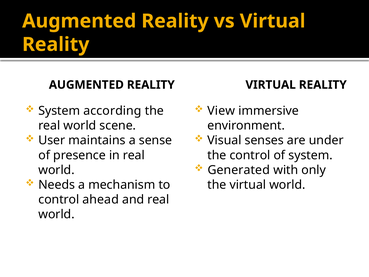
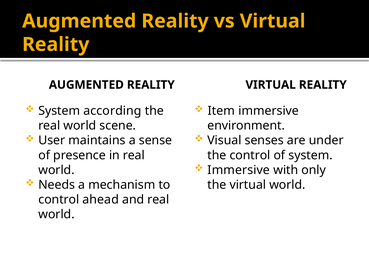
View: View -> Item (221, 111)
Generated: Generated -> Immersive (239, 170)
